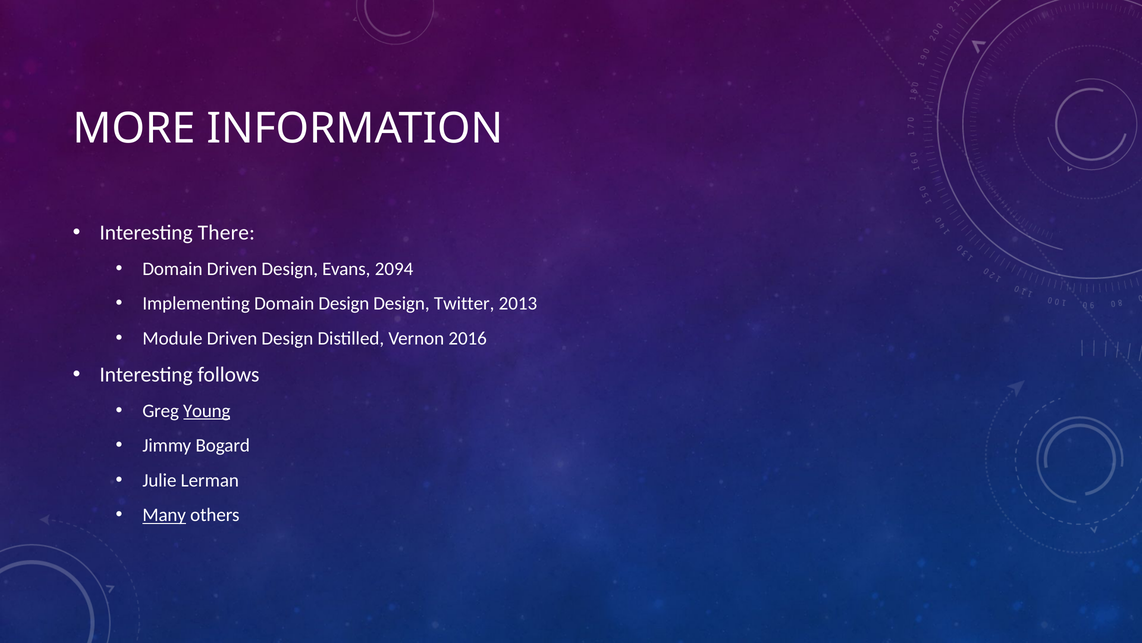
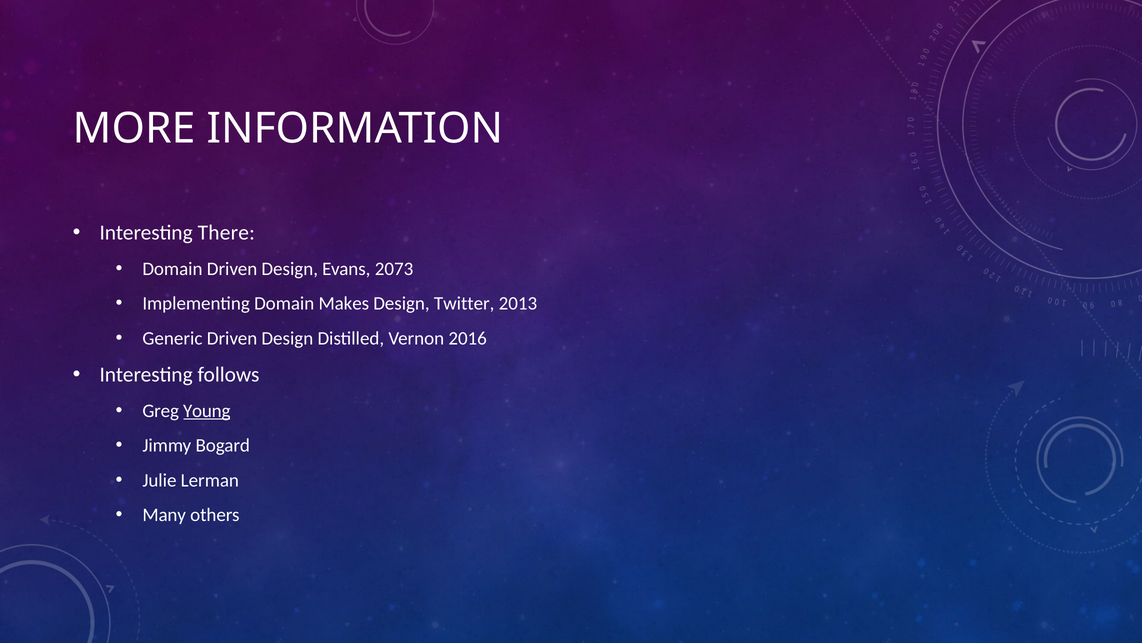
2094: 2094 -> 2073 (394, 269)
Domain Design: Design -> Makes (344, 303)
Module: Module -> Generic (172, 338)
Many underline: present -> none (164, 515)
